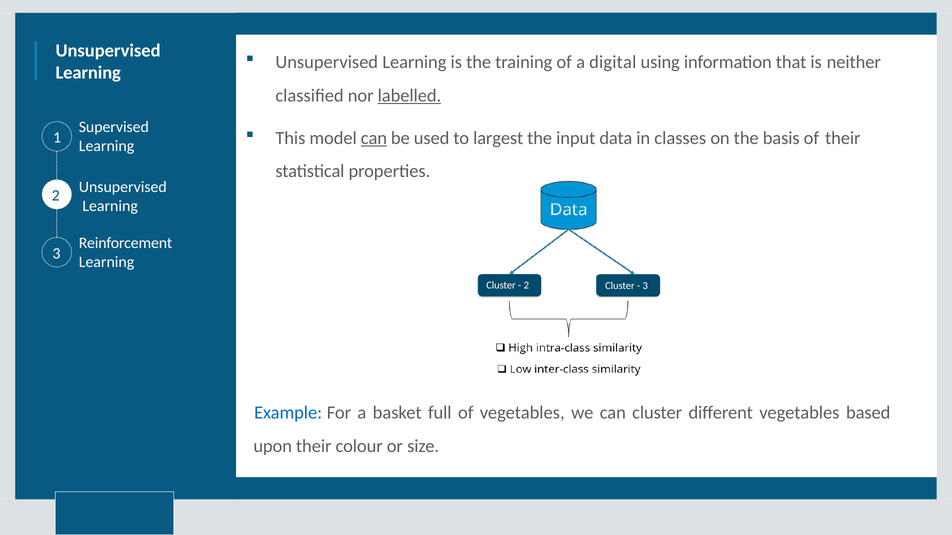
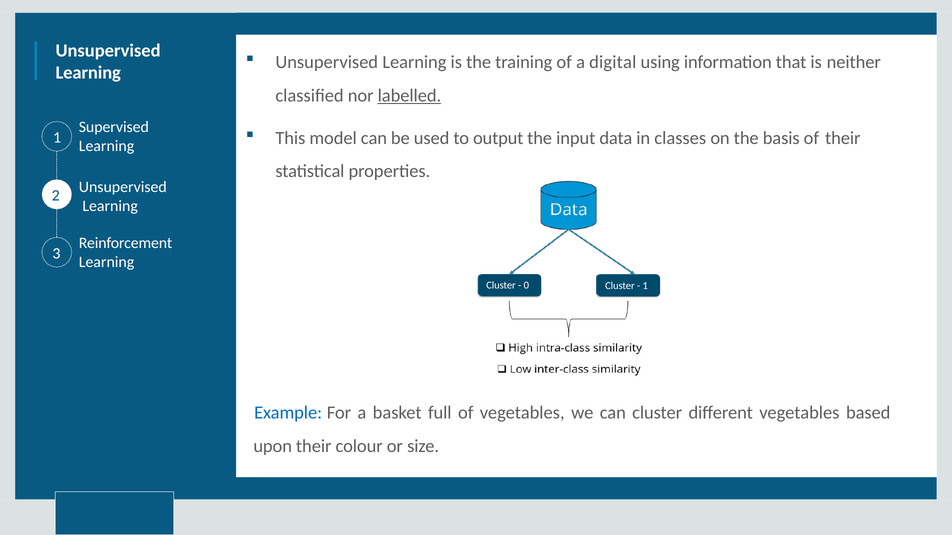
can underline: present -> none (374, 138)
largest: largest -> output (498, 138)
2: 2 -> 0 (526, 286)
3: 3 -> 1 (645, 286)
